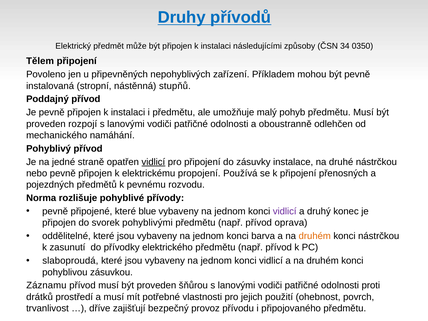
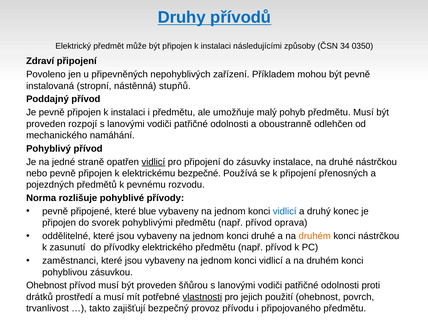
Tělem: Tělem -> Zdraví (40, 61)
propojení: propojení -> bezpečné (199, 173)
vidlicí colour: purple -> blue (285, 211)
konci barva: barva -> druhé (263, 236)
slaboproudá: slaboproudá -> zaměstnanci (70, 261)
Záznamu: Záznamu -> Ohebnost (46, 286)
vlastnosti underline: none -> present (202, 297)
dříve: dříve -> takto (100, 308)
